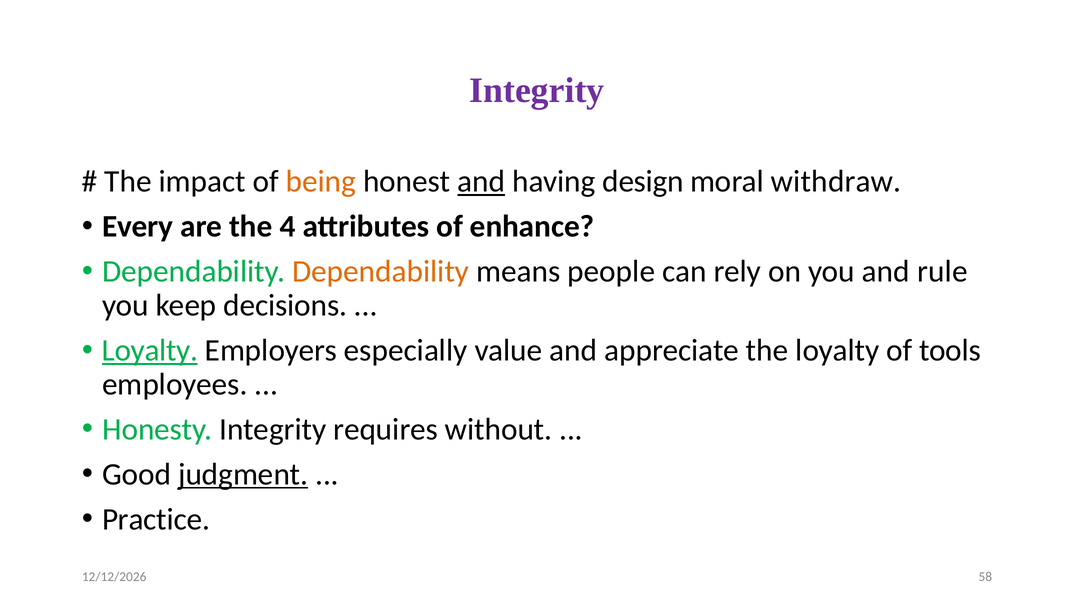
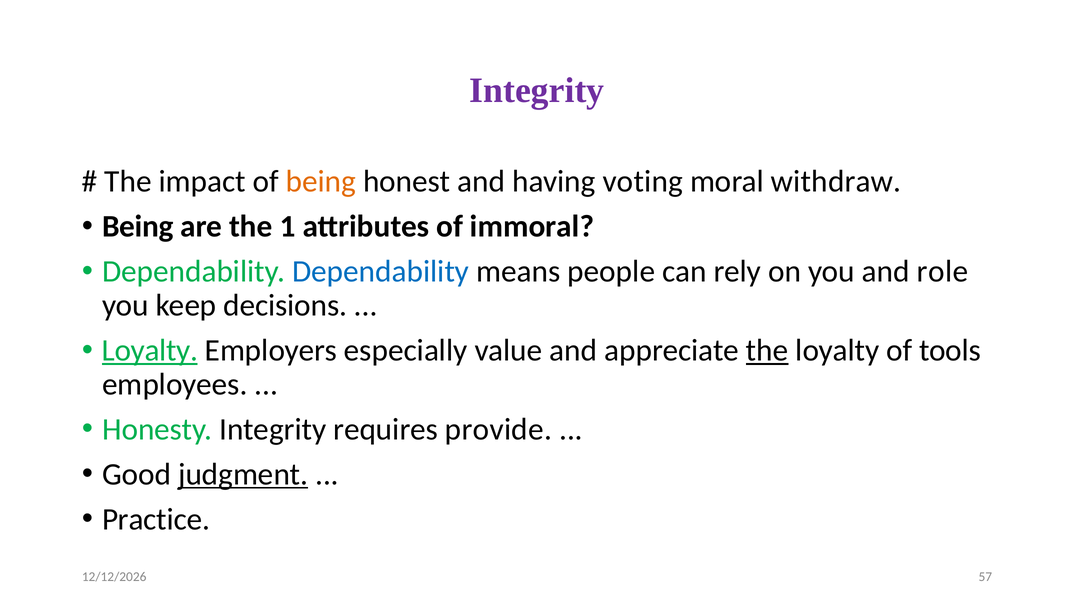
and underline: present -> none (481, 182)
design: design -> voting (643, 182)
Every: Every -> Being (138, 227)
4: 4 -> 1 (288, 227)
enhance: enhance -> immoral (532, 227)
Dependability colour: orange -> blue (381, 272)
rule: rule -> role (943, 272)
the underline: none -> present (767, 351)
without: without -> provide (498, 429)
58: 58 -> 57 (985, 577)
